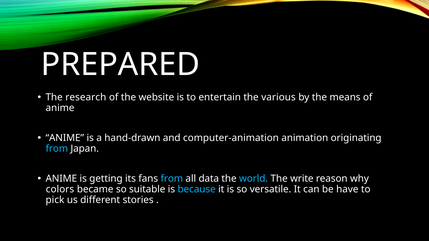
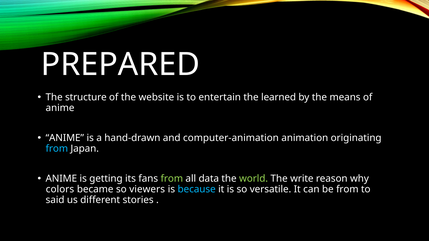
research: research -> structure (86, 97)
various: various -> learned (279, 97)
from colour: light blue -> light green (172, 179)
world colour: light blue -> light green (254, 179)
suitable: suitable -> viewers (147, 190)
be have: have -> from (347, 190)
pick: pick -> said (55, 200)
